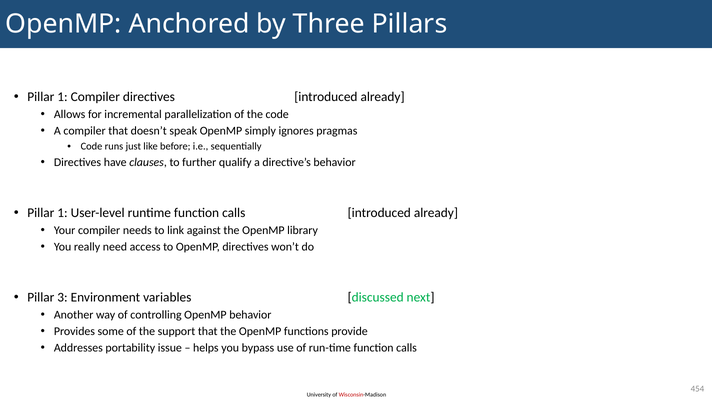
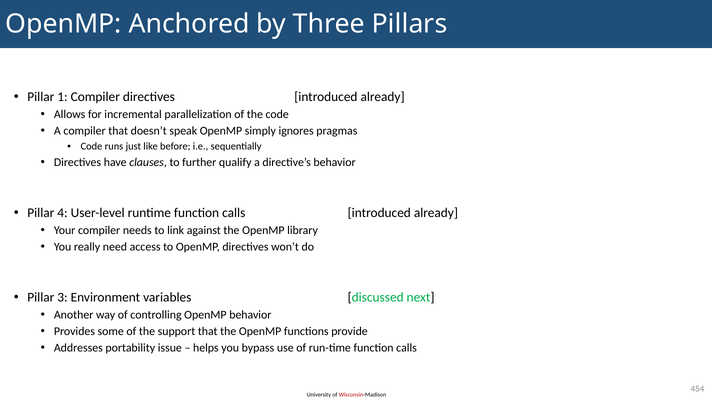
1: 1 -> 4 (62, 213)
